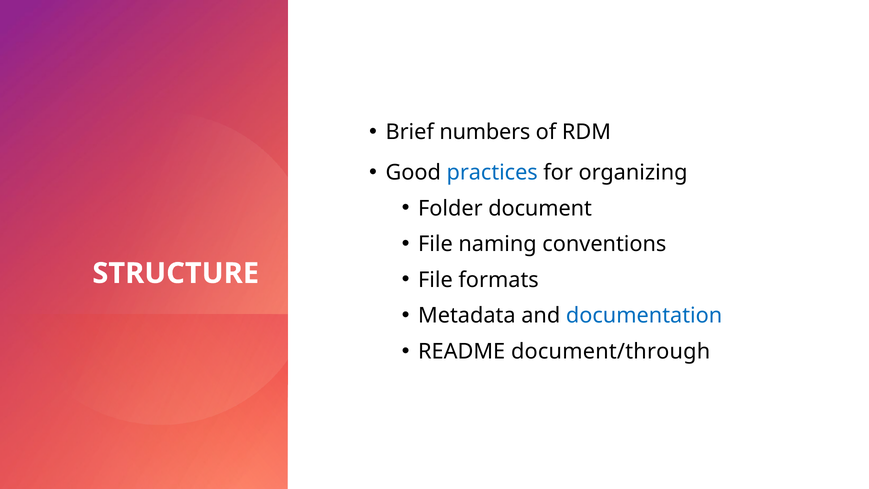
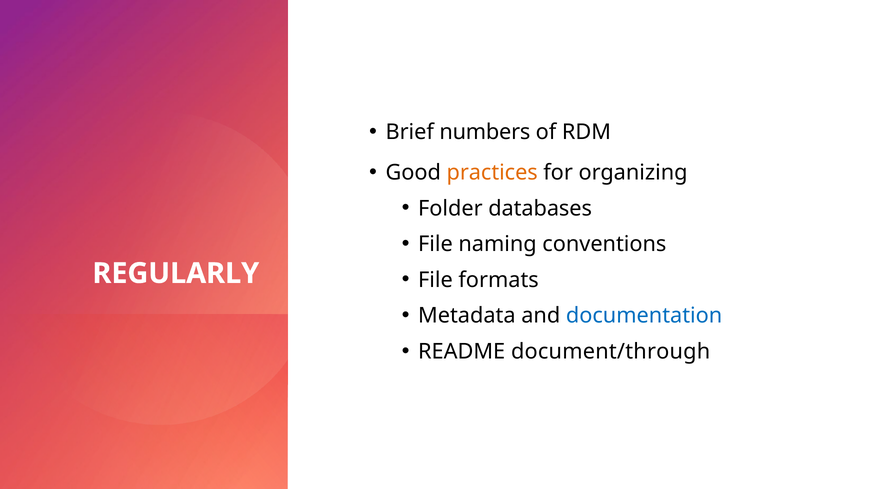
practices colour: blue -> orange (492, 173)
document: document -> databases (540, 208)
STRUCTURE: STRUCTURE -> REGULARLY (176, 273)
